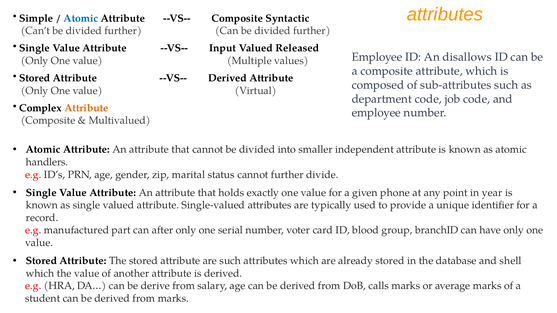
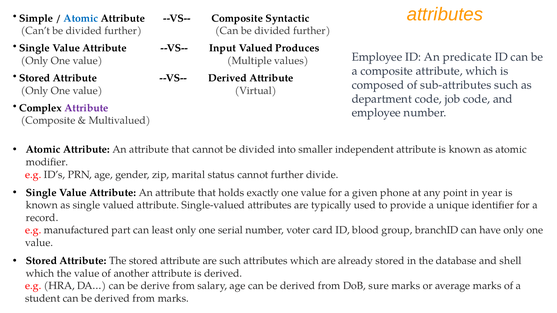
Released: Released -> Produces (297, 48)
disallows: disallows -> predicate (467, 57)
Attribute colour: orange -> purple (86, 108)
handlers: handlers -> modifier (47, 162)
after: after -> least (163, 230)
calls: calls -> sure (379, 286)
